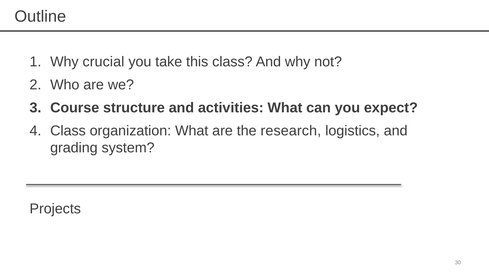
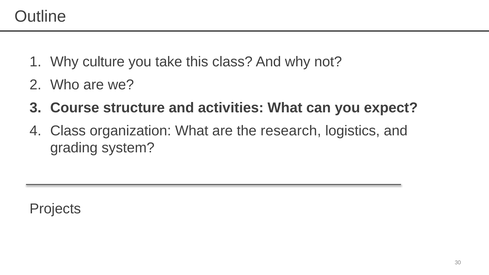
crucial: crucial -> culture (104, 62)
